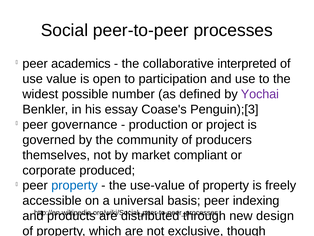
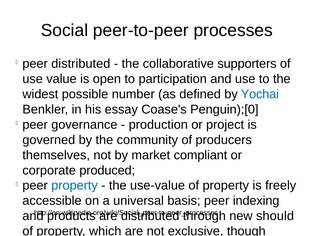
peer academics: academics -> distributed (81, 64)
interpreted: interpreted -> supporters (247, 64)
Yochai colour: purple -> blue (260, 94)
Penguin);[3: Penguin);[3 -> Penguin);[0 (224, 109)
design: design -> should (275, 216)
